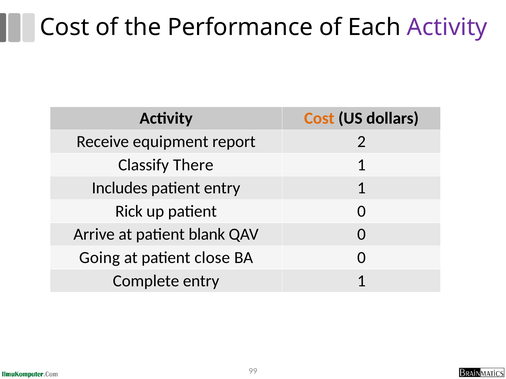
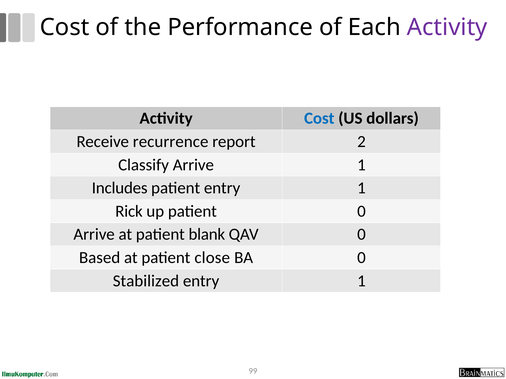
Cost colour: orange -> blue (319, 119)
equipment: equipment -> recurrence (171, 142)
Classify There: There -> Arrive (193, 165)
Going: Going -> Based (100, 258)
Complete: Complete -> Stabilized (146, 281)
